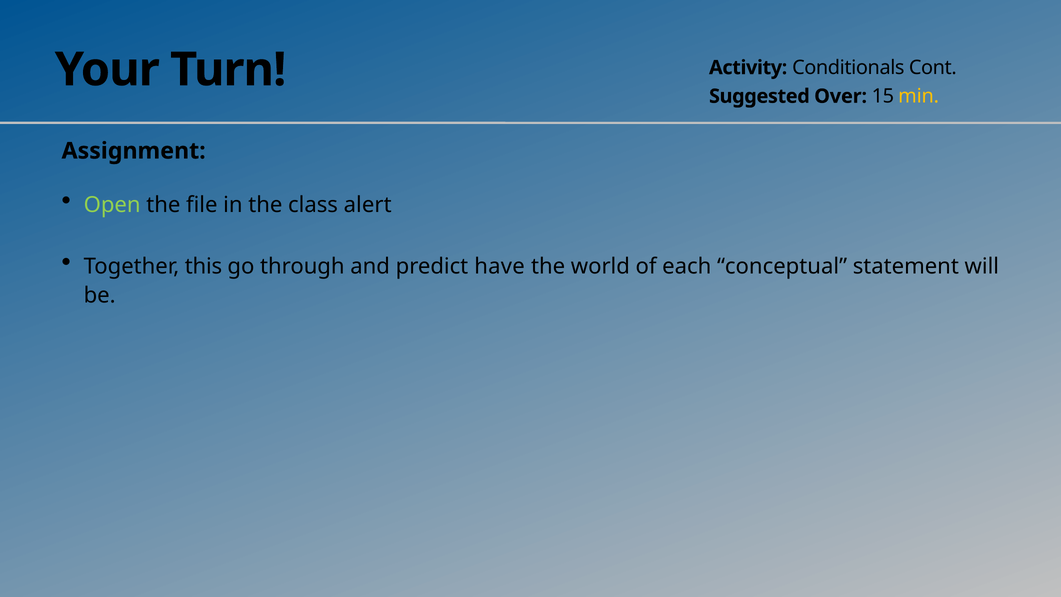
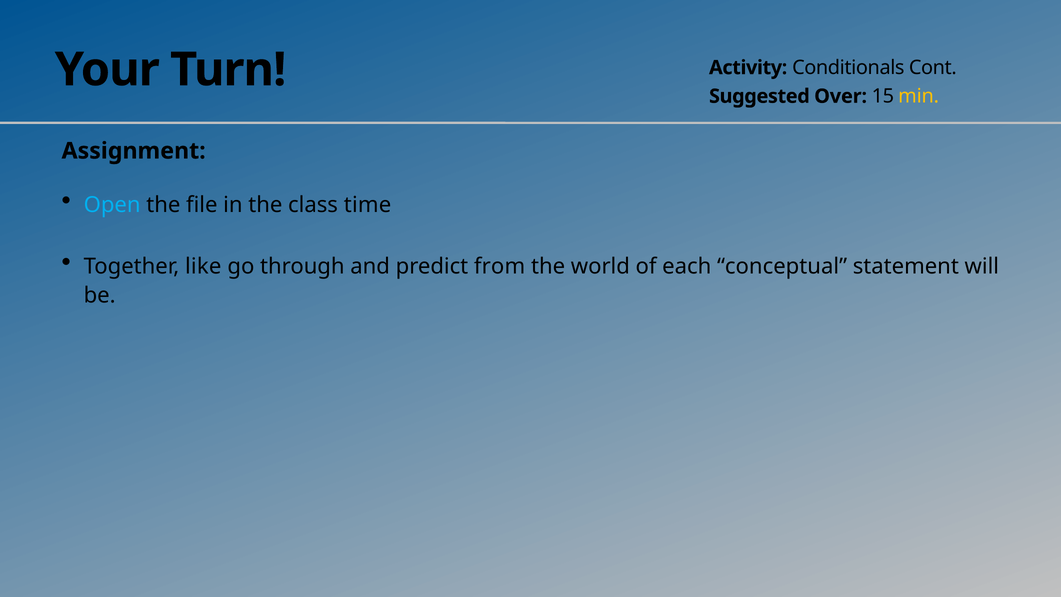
Open colour: light green -> light blue (112, 205)
alert: alert -> time (368, 205)
this: this -> like (203, 266)
have: have -> from (500, 266)
